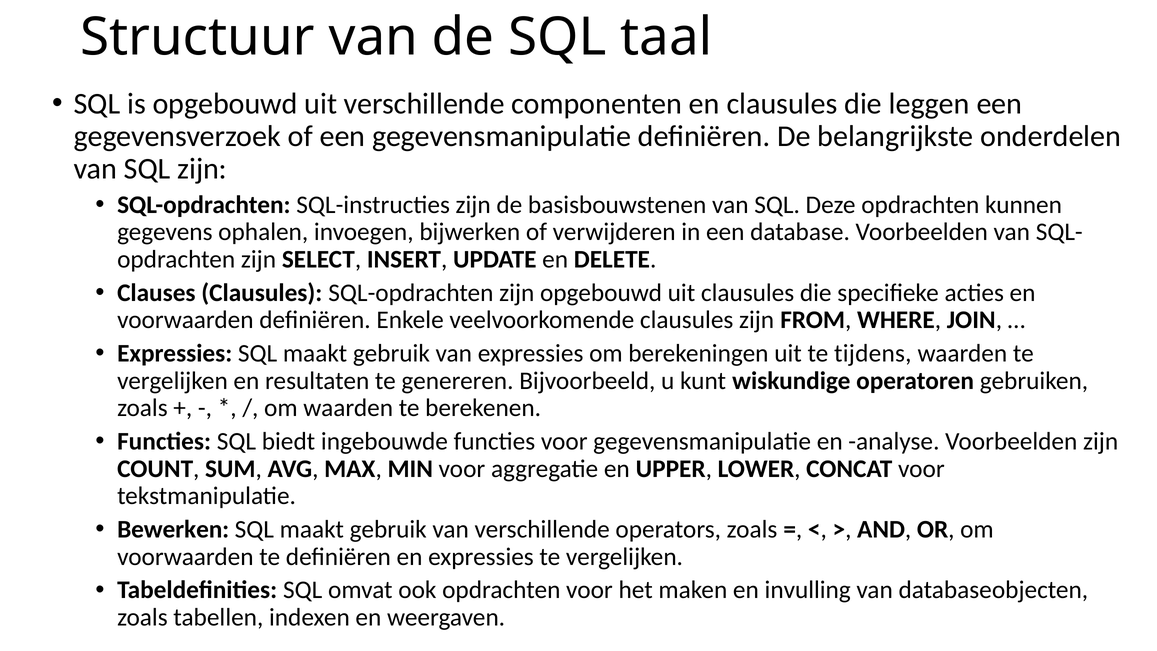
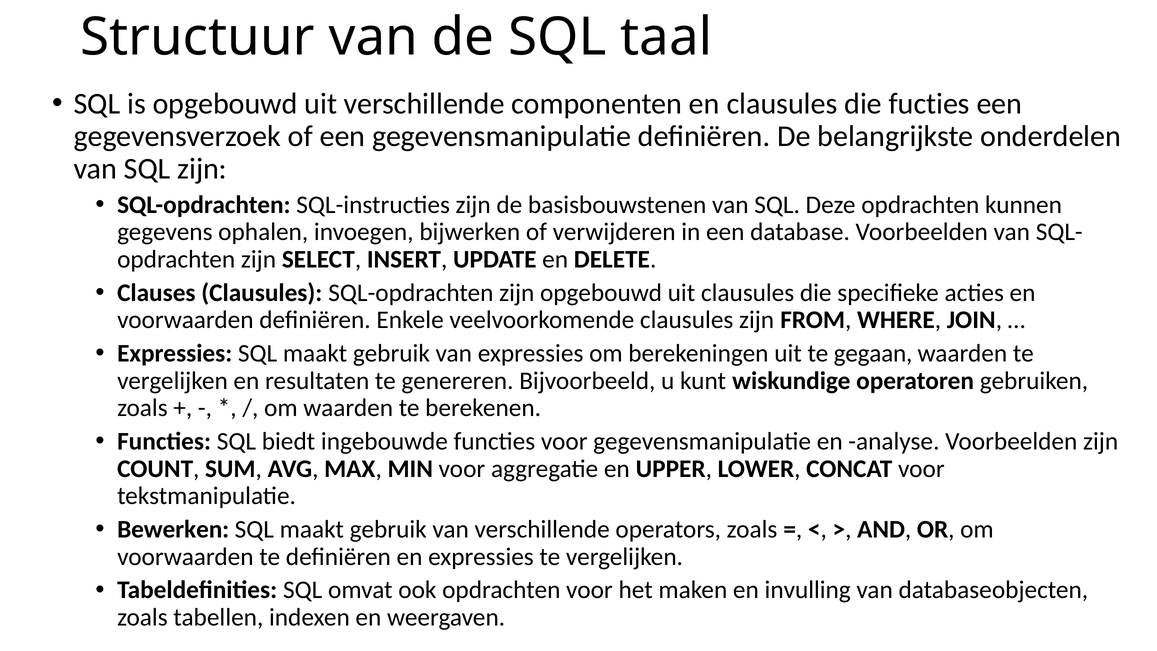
leggen: leggen -> fucties (929, 104)
tijdens: tijdens -> gegaan (873, 353)
